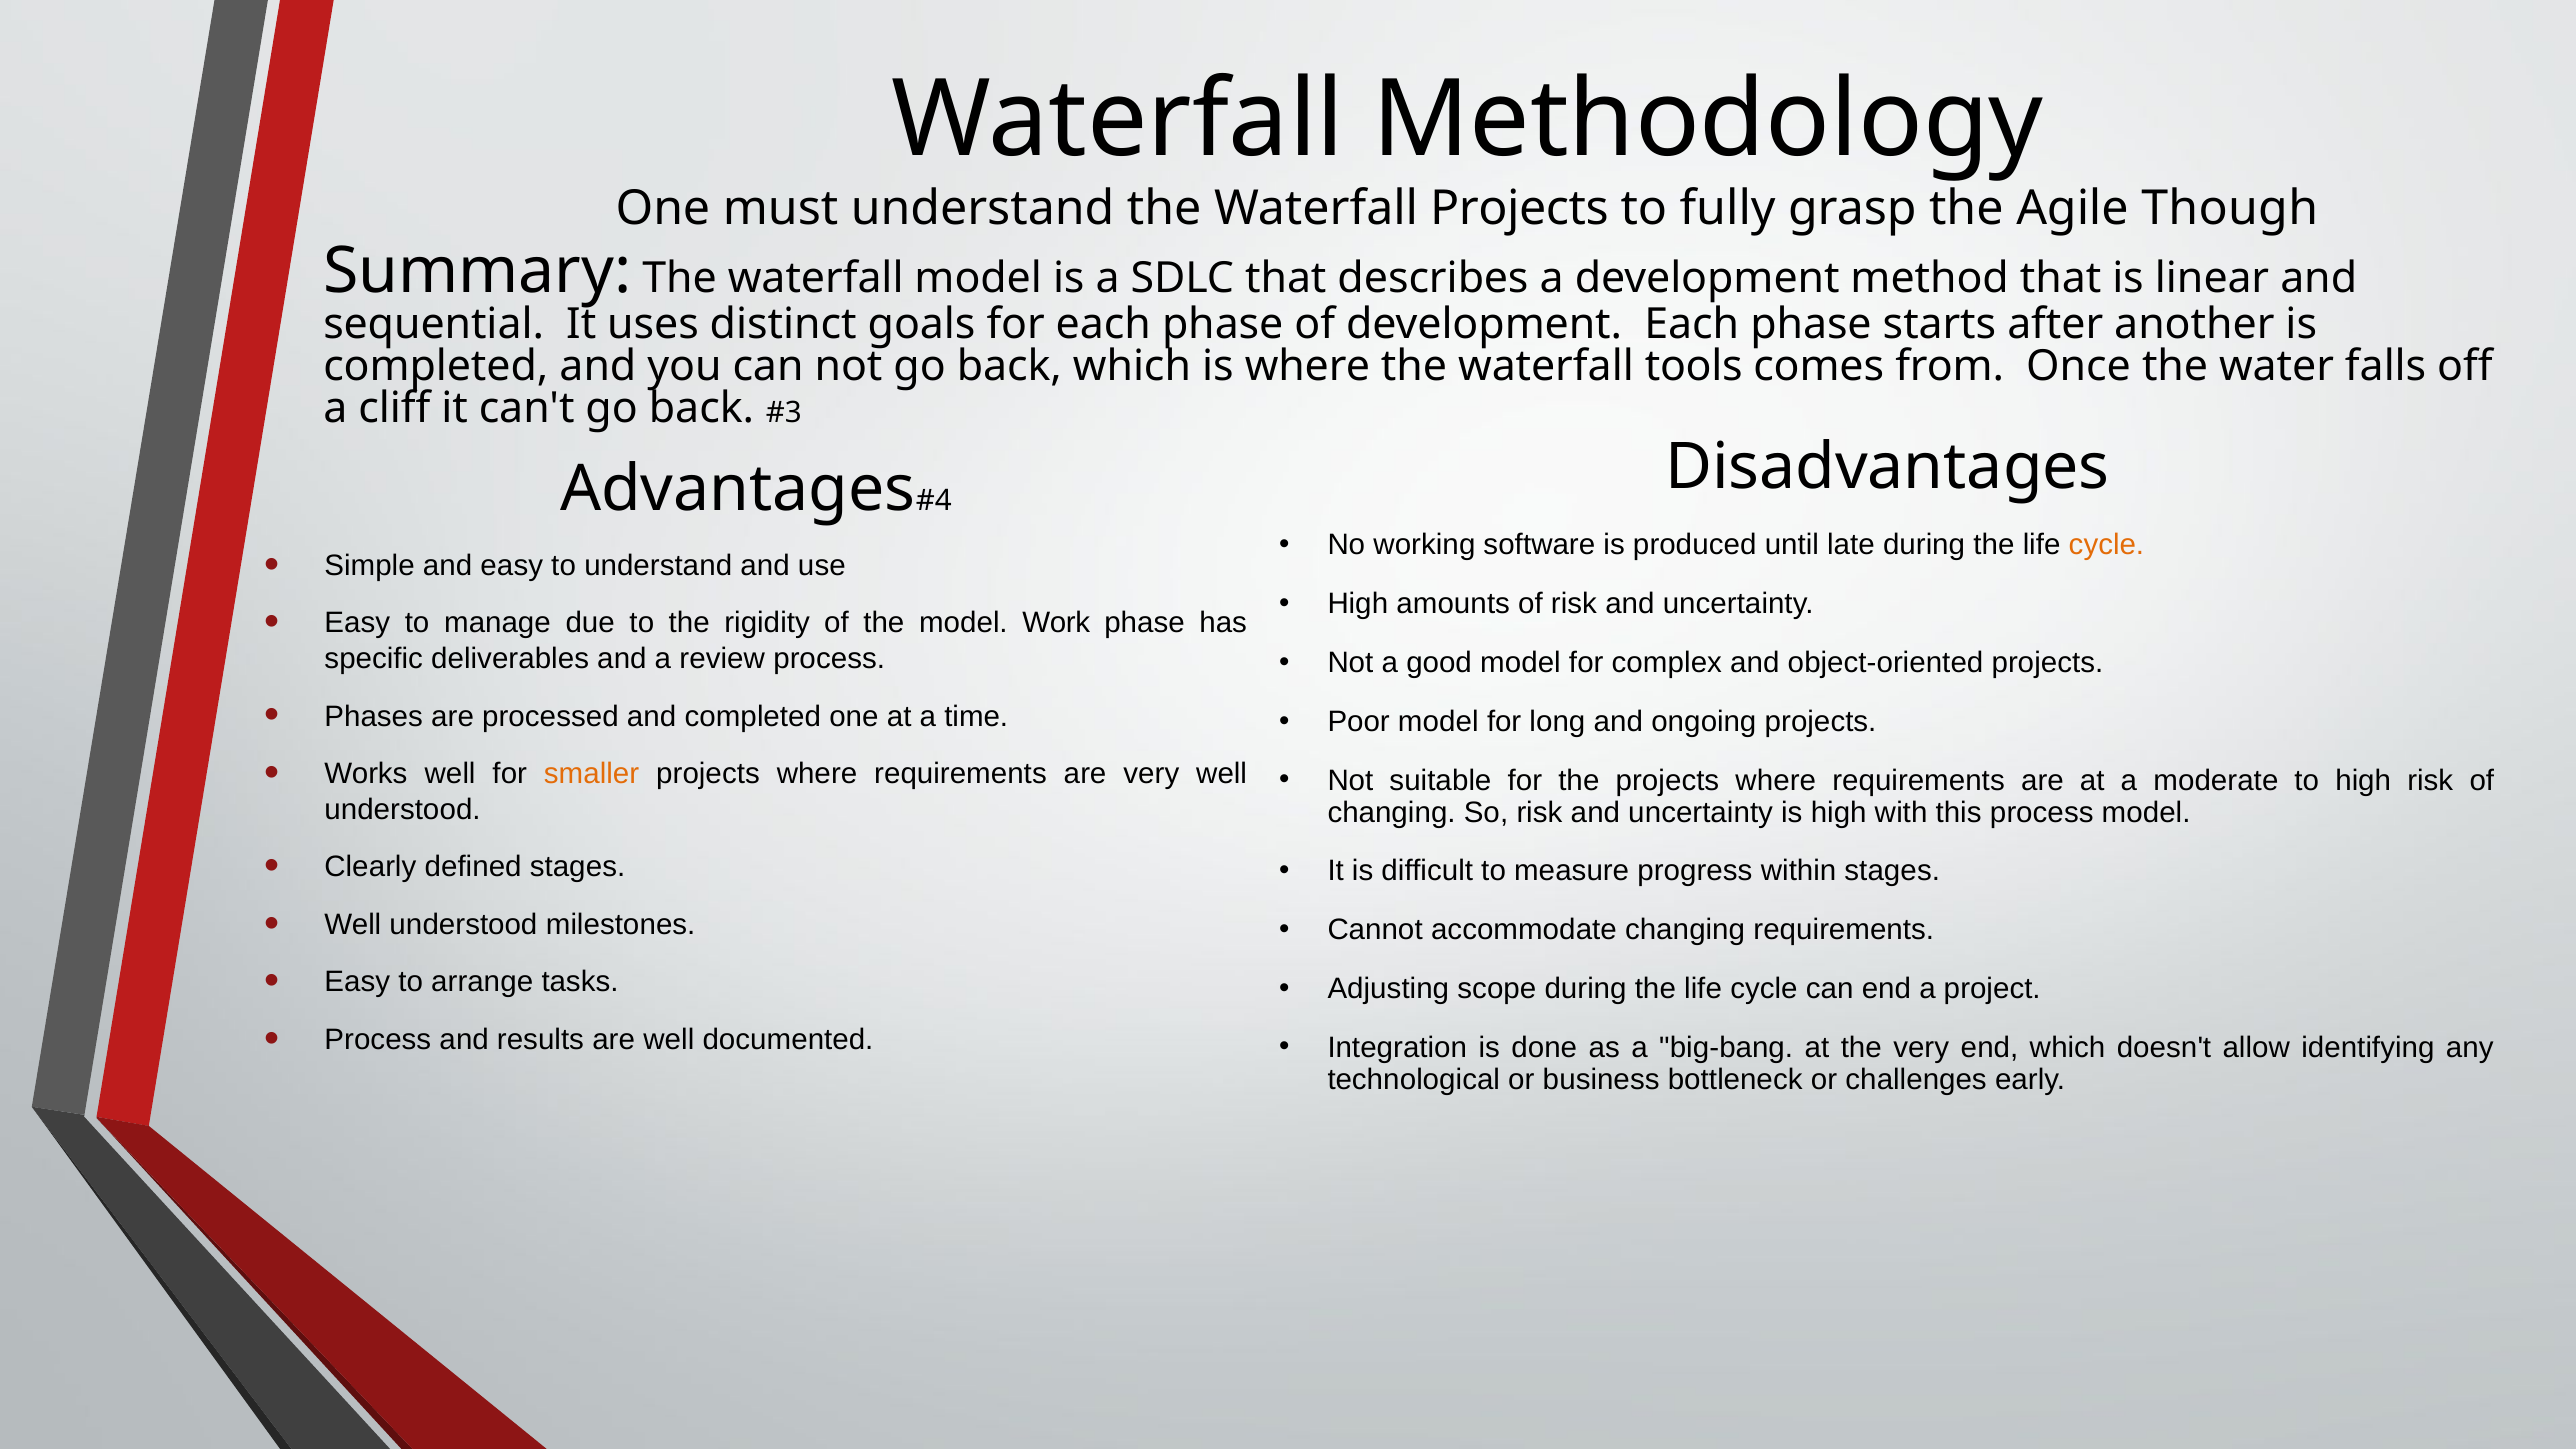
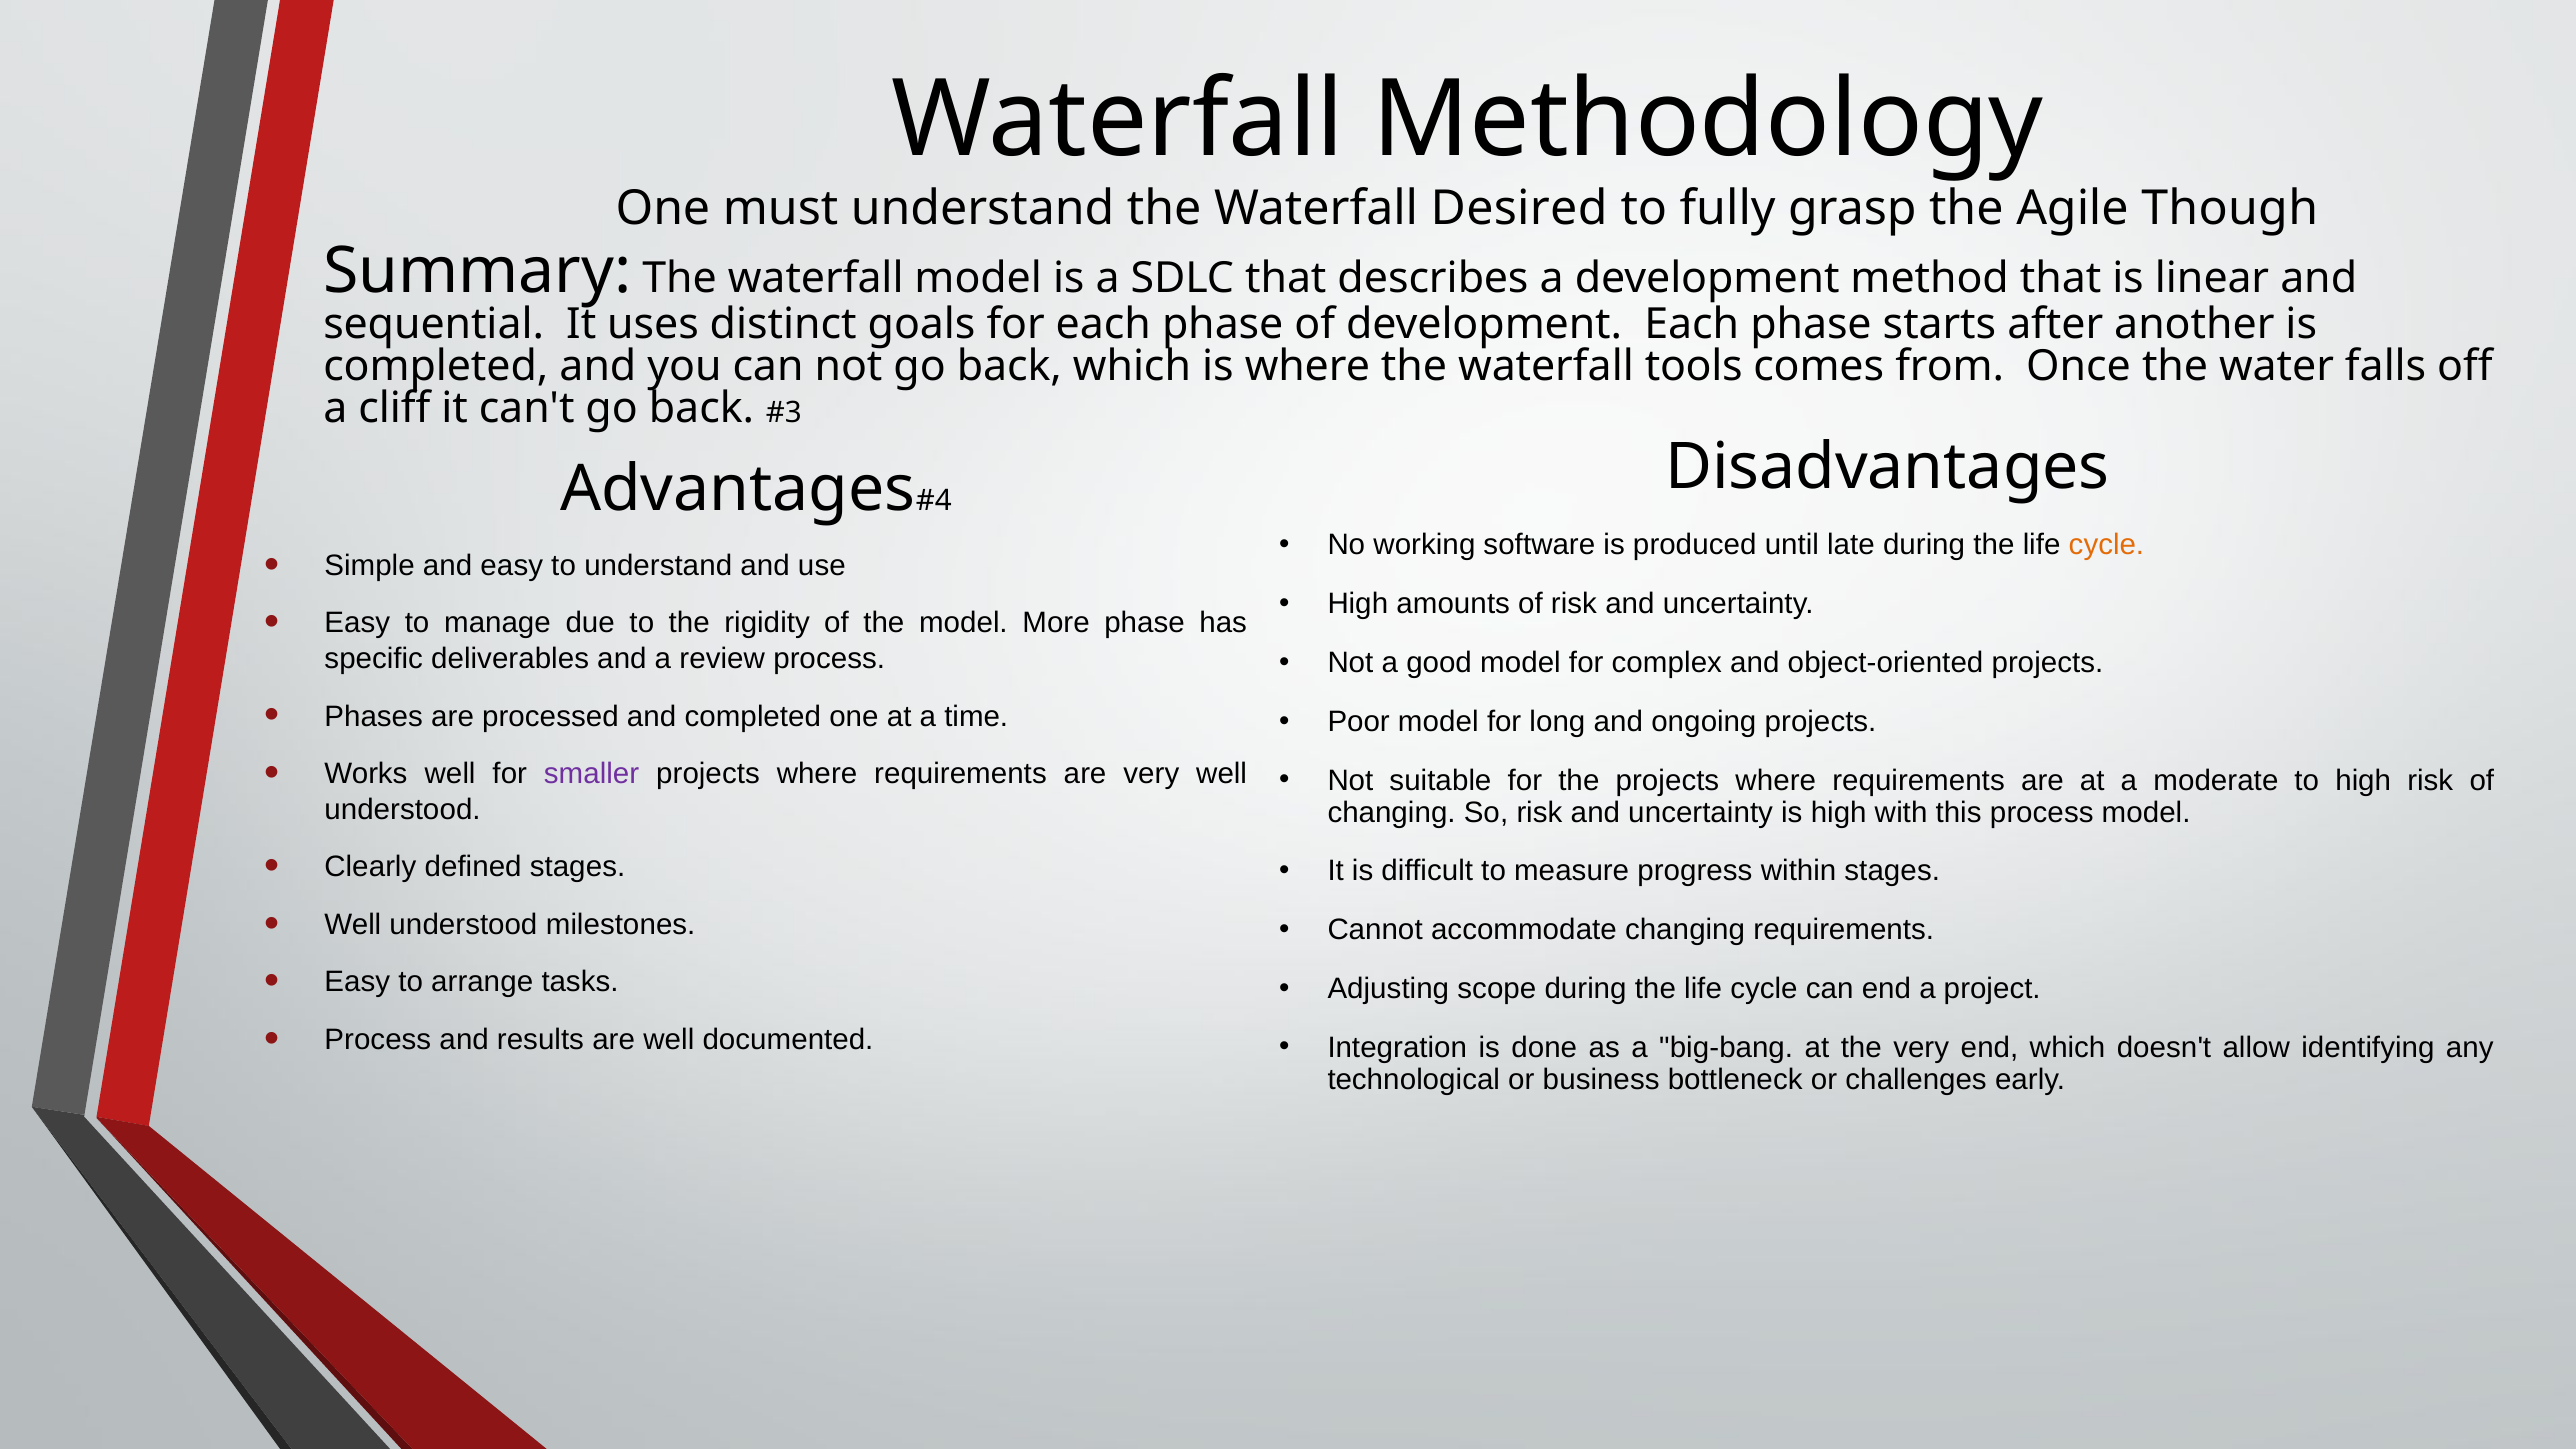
Waterfall Projects: Projects -> Desired (1519, 209)
Work: Work -> More (1056, 623)
smaller colour: orange -> purple (592, 774)
